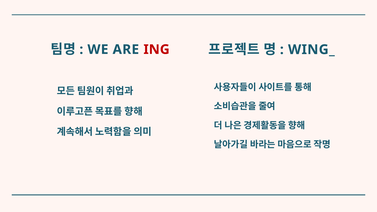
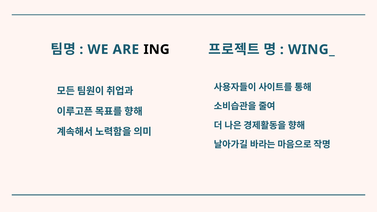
ING colour: red -> black (157, 49)
